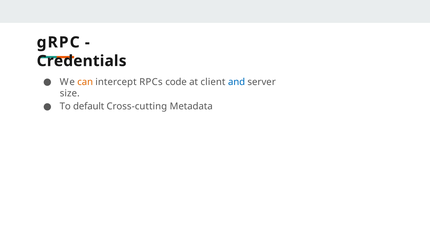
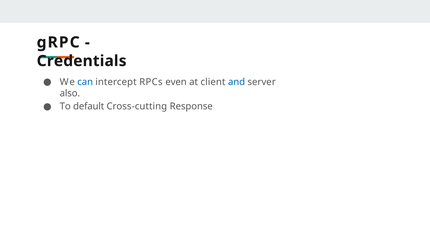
can colour: orange -> blue (85, 82)
code: code -> even (176, 82)
size: size -> also (70, 93)
Metadata: Metadata -> Response (191, 106)
